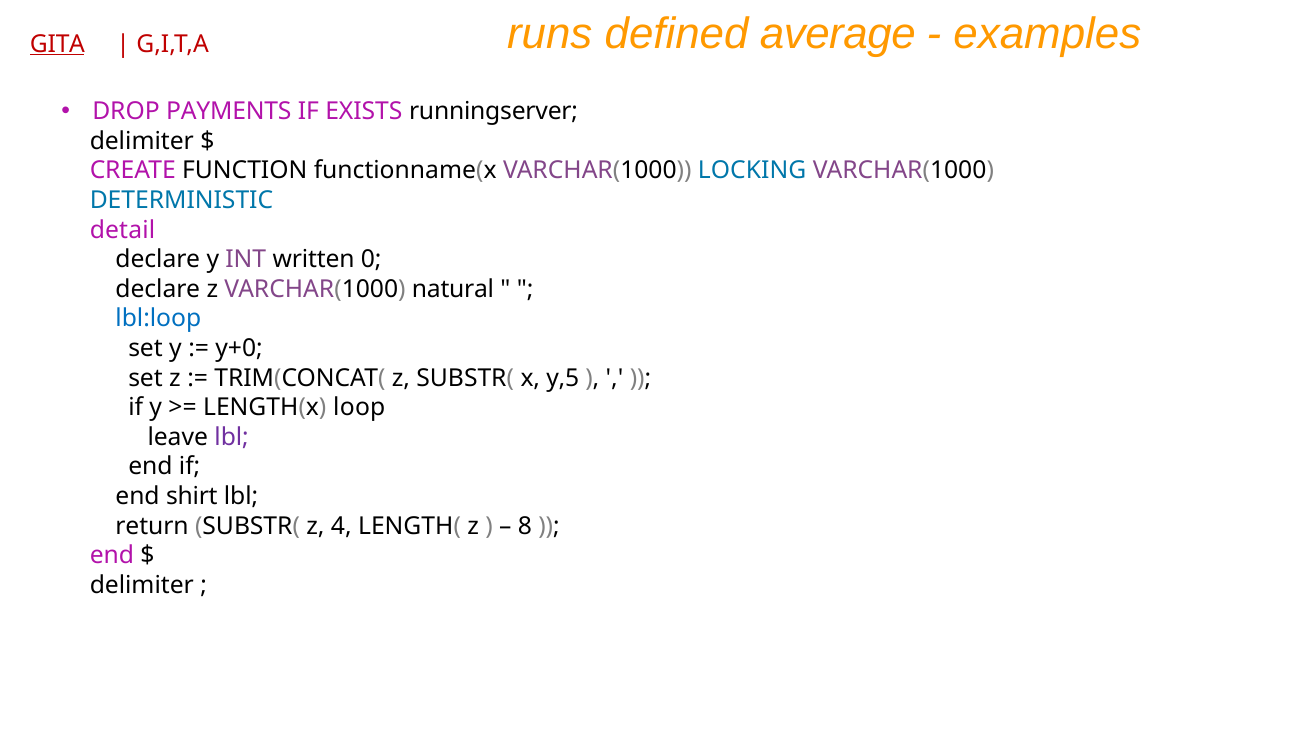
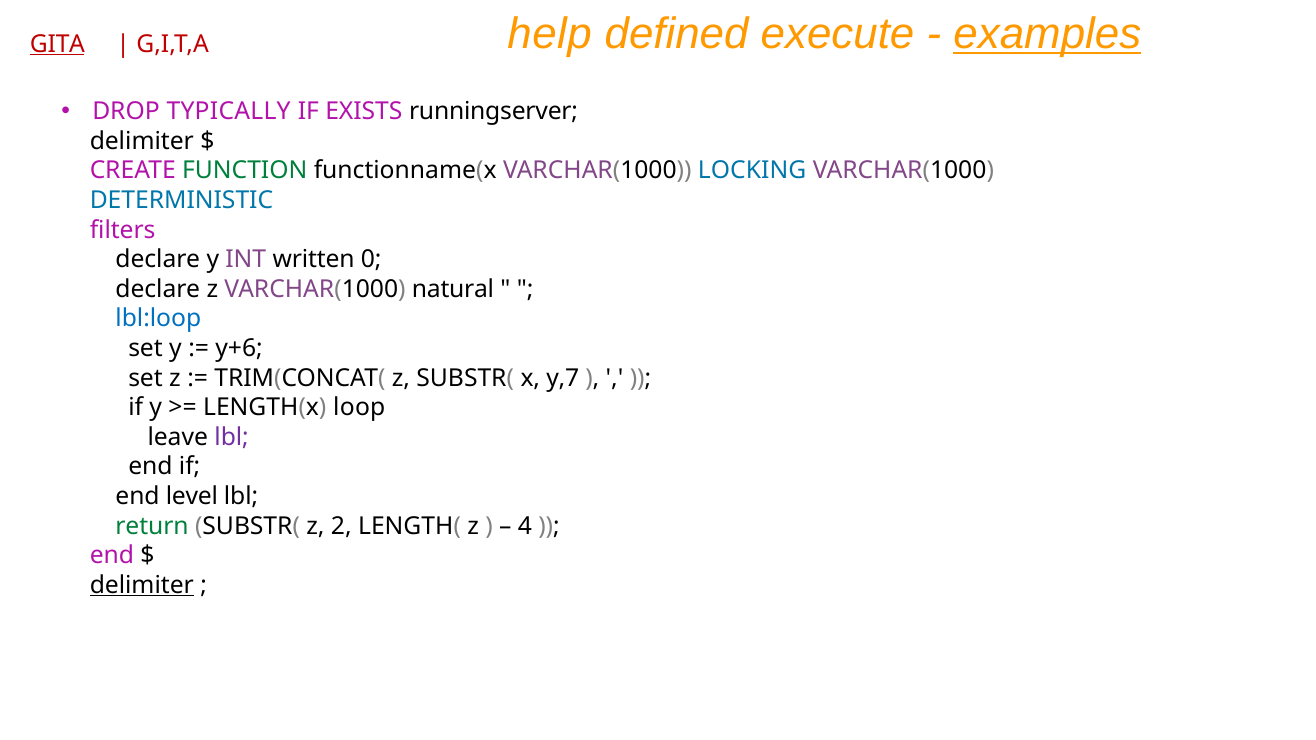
runs: runs -> help (550, 34)
average: average -> execute (838, 34)
examples underline: none -> present (1047, 34)
PAYMENTS: PAYMENTS -> TYPICALLY (229, 112)
FUNCTION colour: black -> green (245, 171)
detail: detail -> filters (123, 230)
y+0: y+0 -> y+6 (239, 348)
y,5: y,5 -> y,7 (563, 378)
shirt: shirt -> level (192, 496)
return colour: black -> green (152, 526)
4: 4 -> 2 (341, 526)
8: 8 -> 4 (525, 526)
delimiter underline: none -> present (142, 585)
